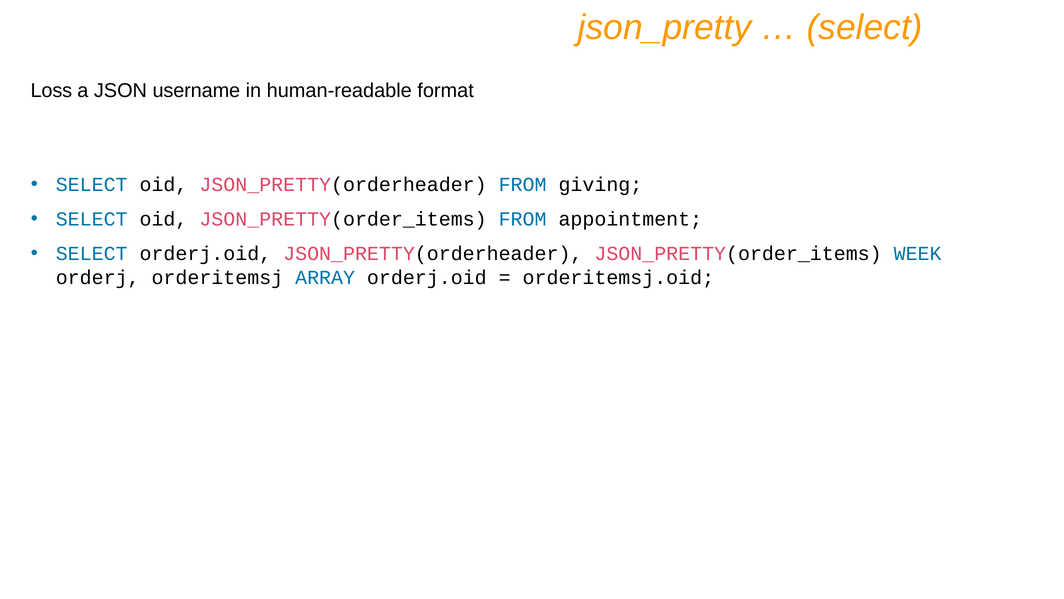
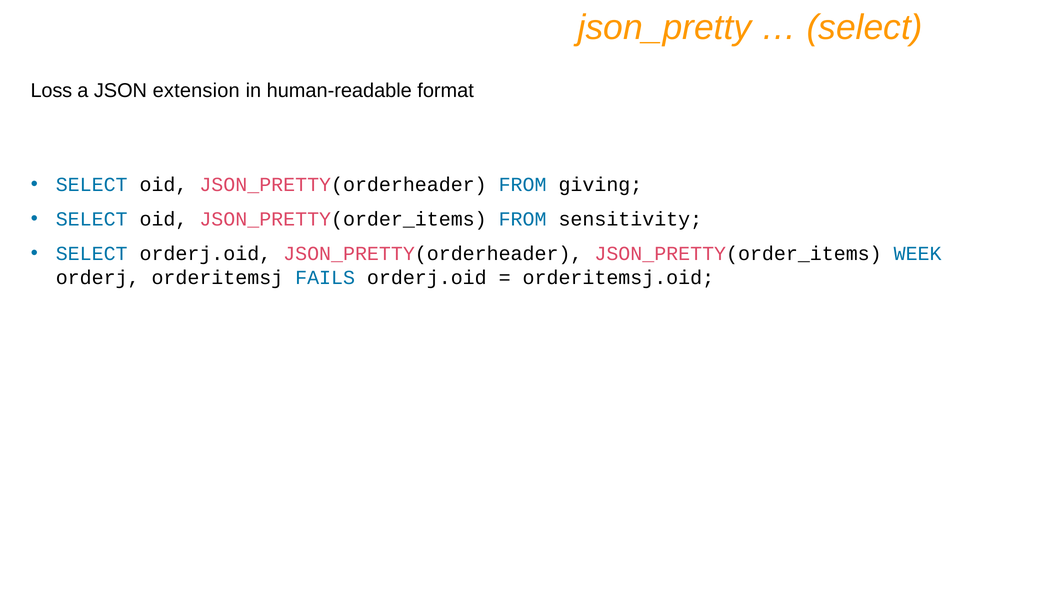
username: username -> extension (196, 90)
appointment: appointment -> sensitivity (630, 219)
ARRAY: ARRAY -> FAILS (325, 278)
